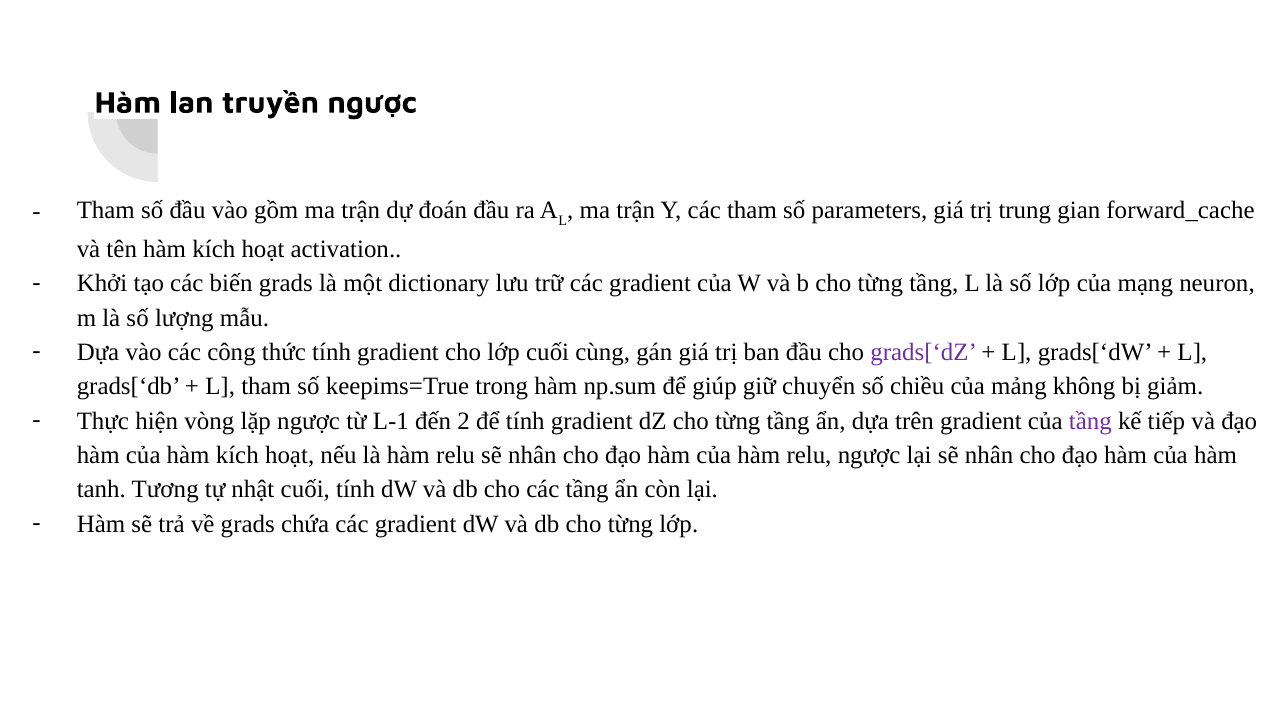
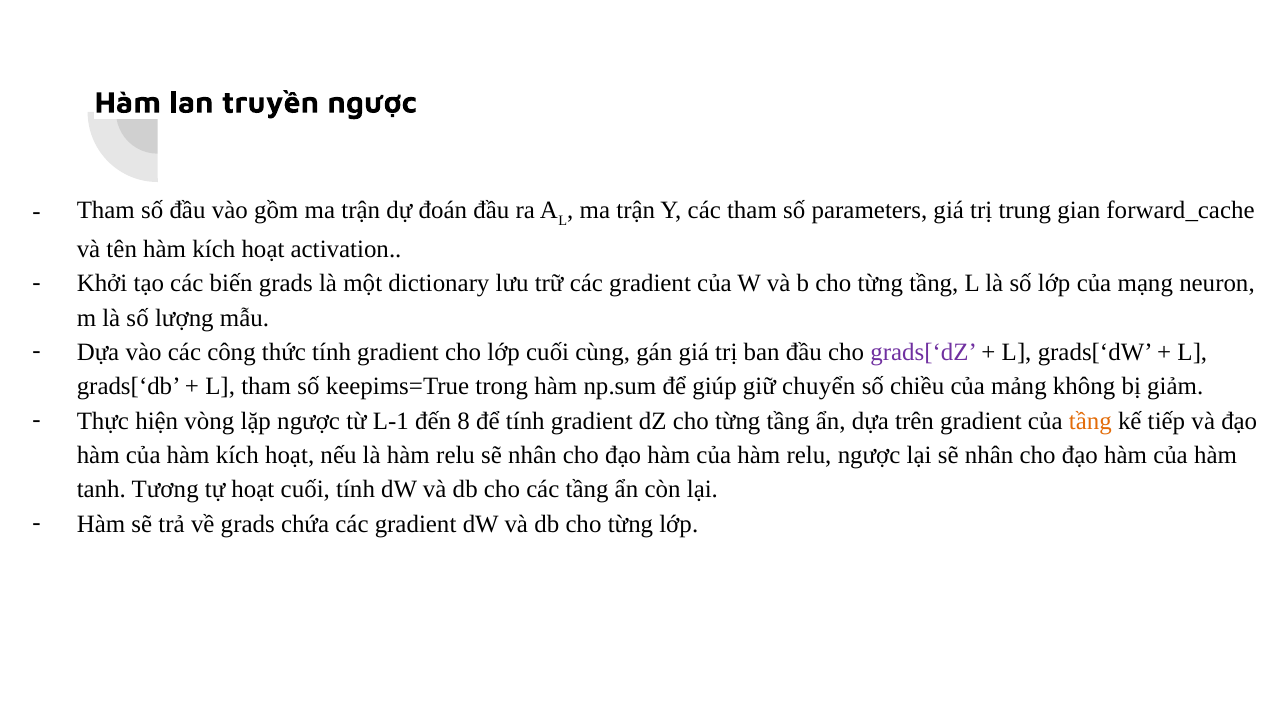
2: 2 -> 8 (464, 421)
tầng colour: purple -> orange (1090, 421)
tự nhật: nhật -> hoạt (253, 489)
